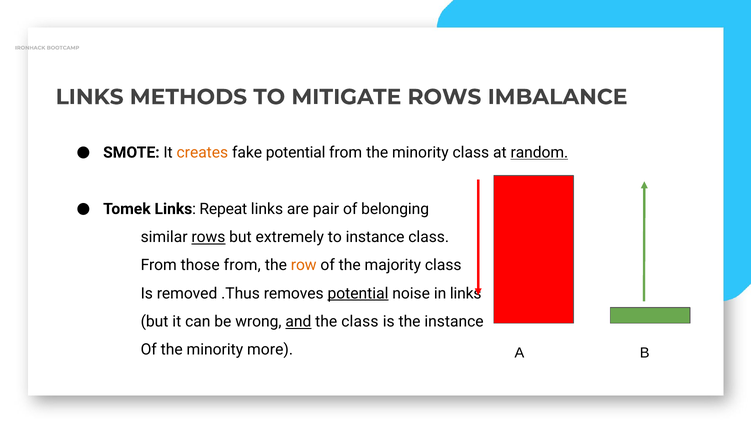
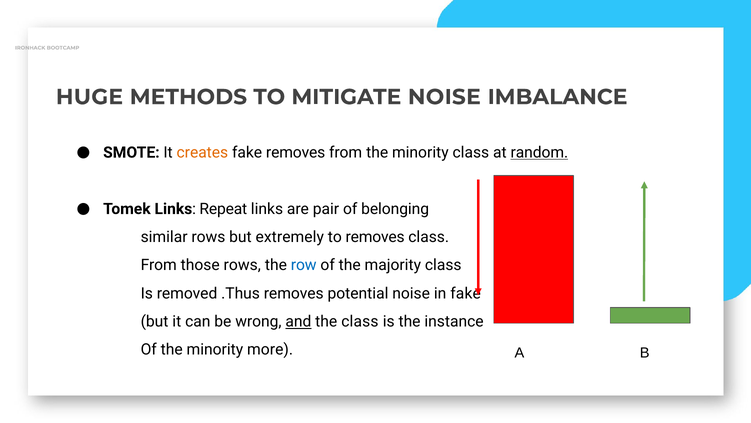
LINKS: LINKS -> HUGE (89, 97)
MITIGATE ROWS: ROWS -> NOISE (444, 97)
fake potential: potential -> removes (296, 152)
rows underline: present -> none (208, 237)
to instance: instance -> removes (375, 237)
those from: from -> rows (242, 265)
row colour: orange -> blue (304, 265)
potential underline: present -> none (358, 293)
in links: links -> fake (466, 293)
